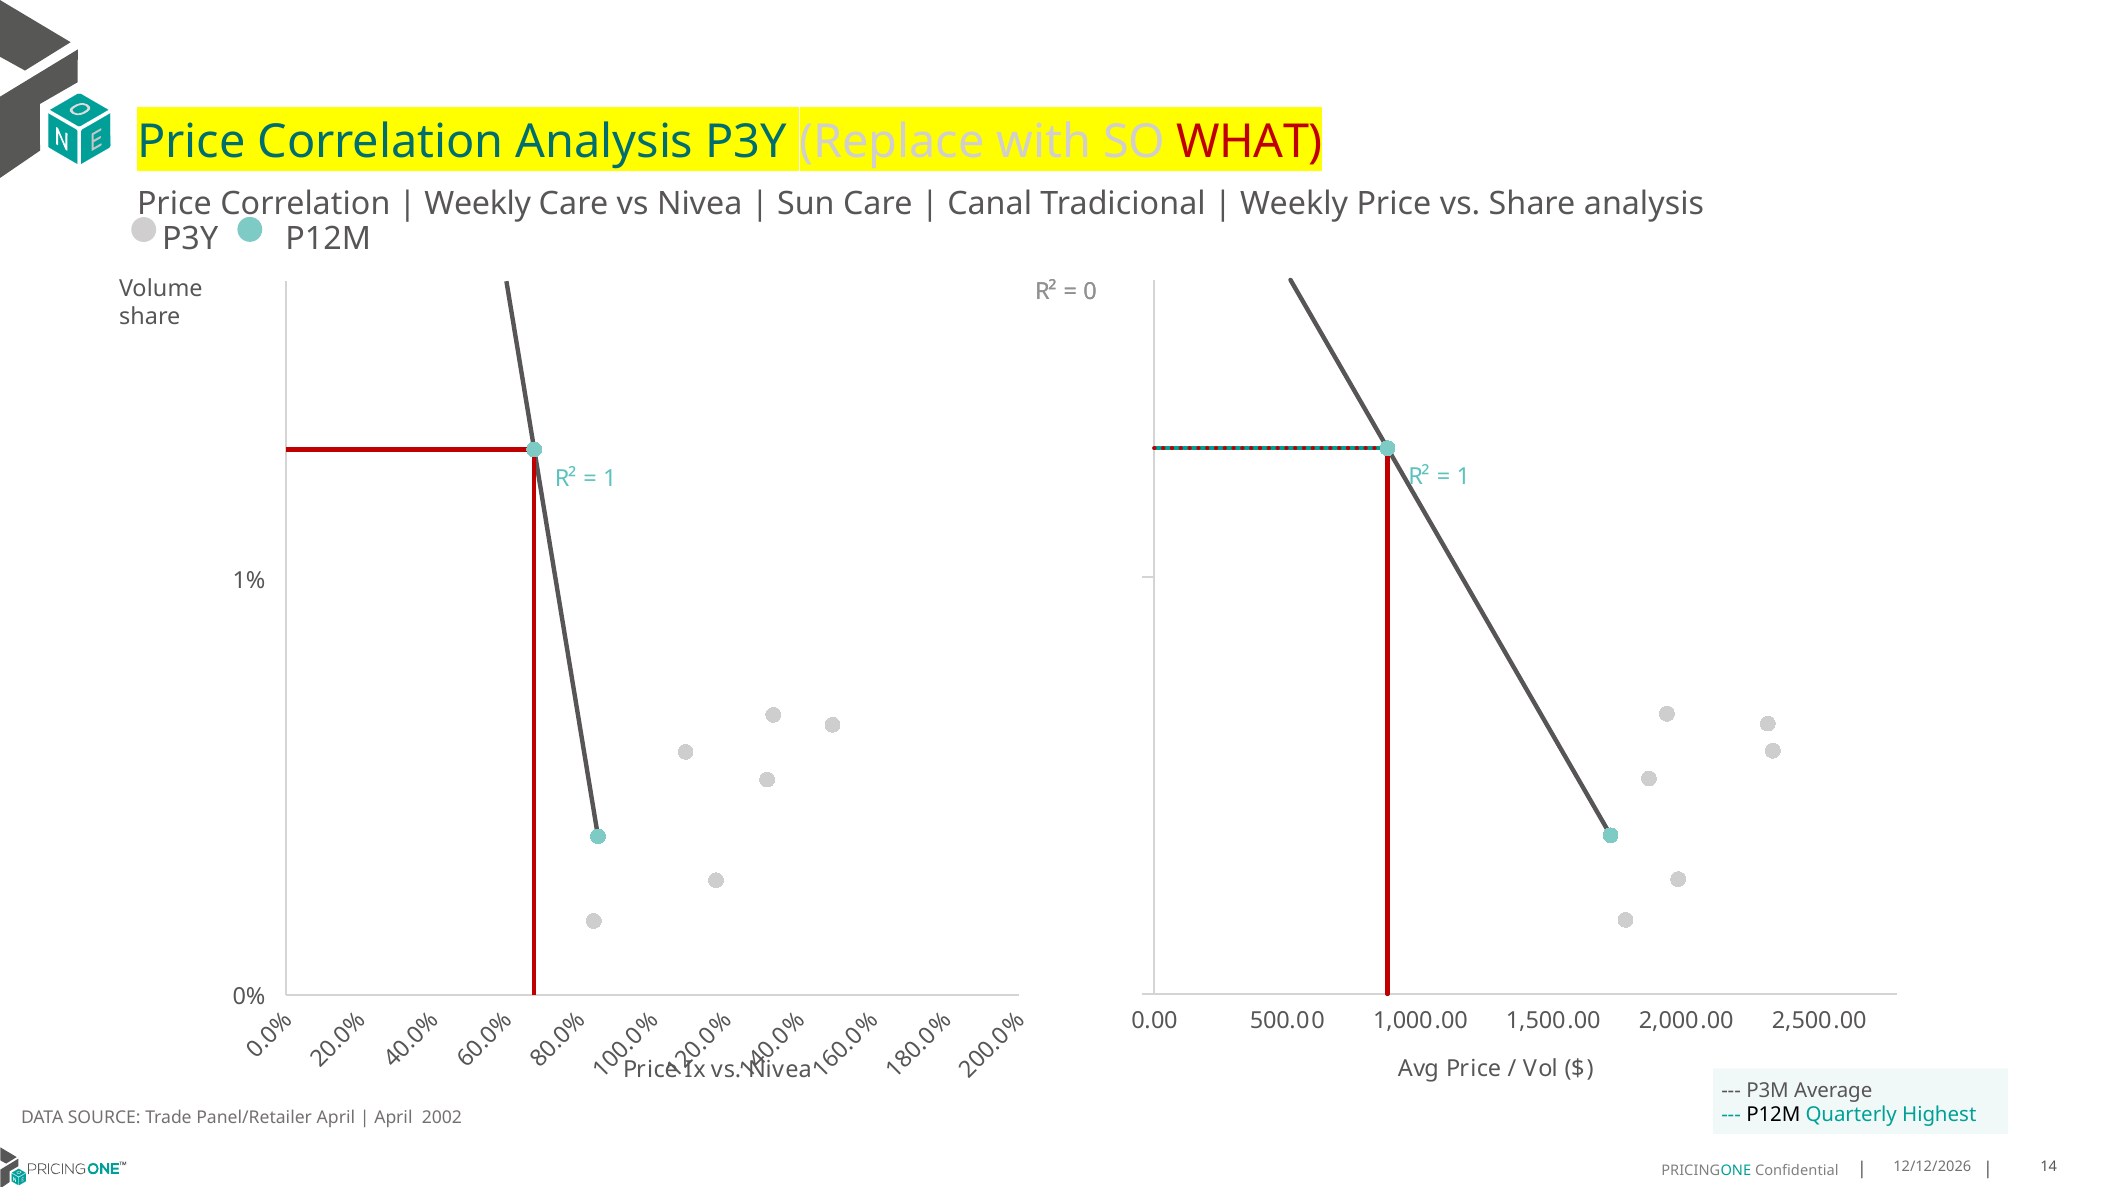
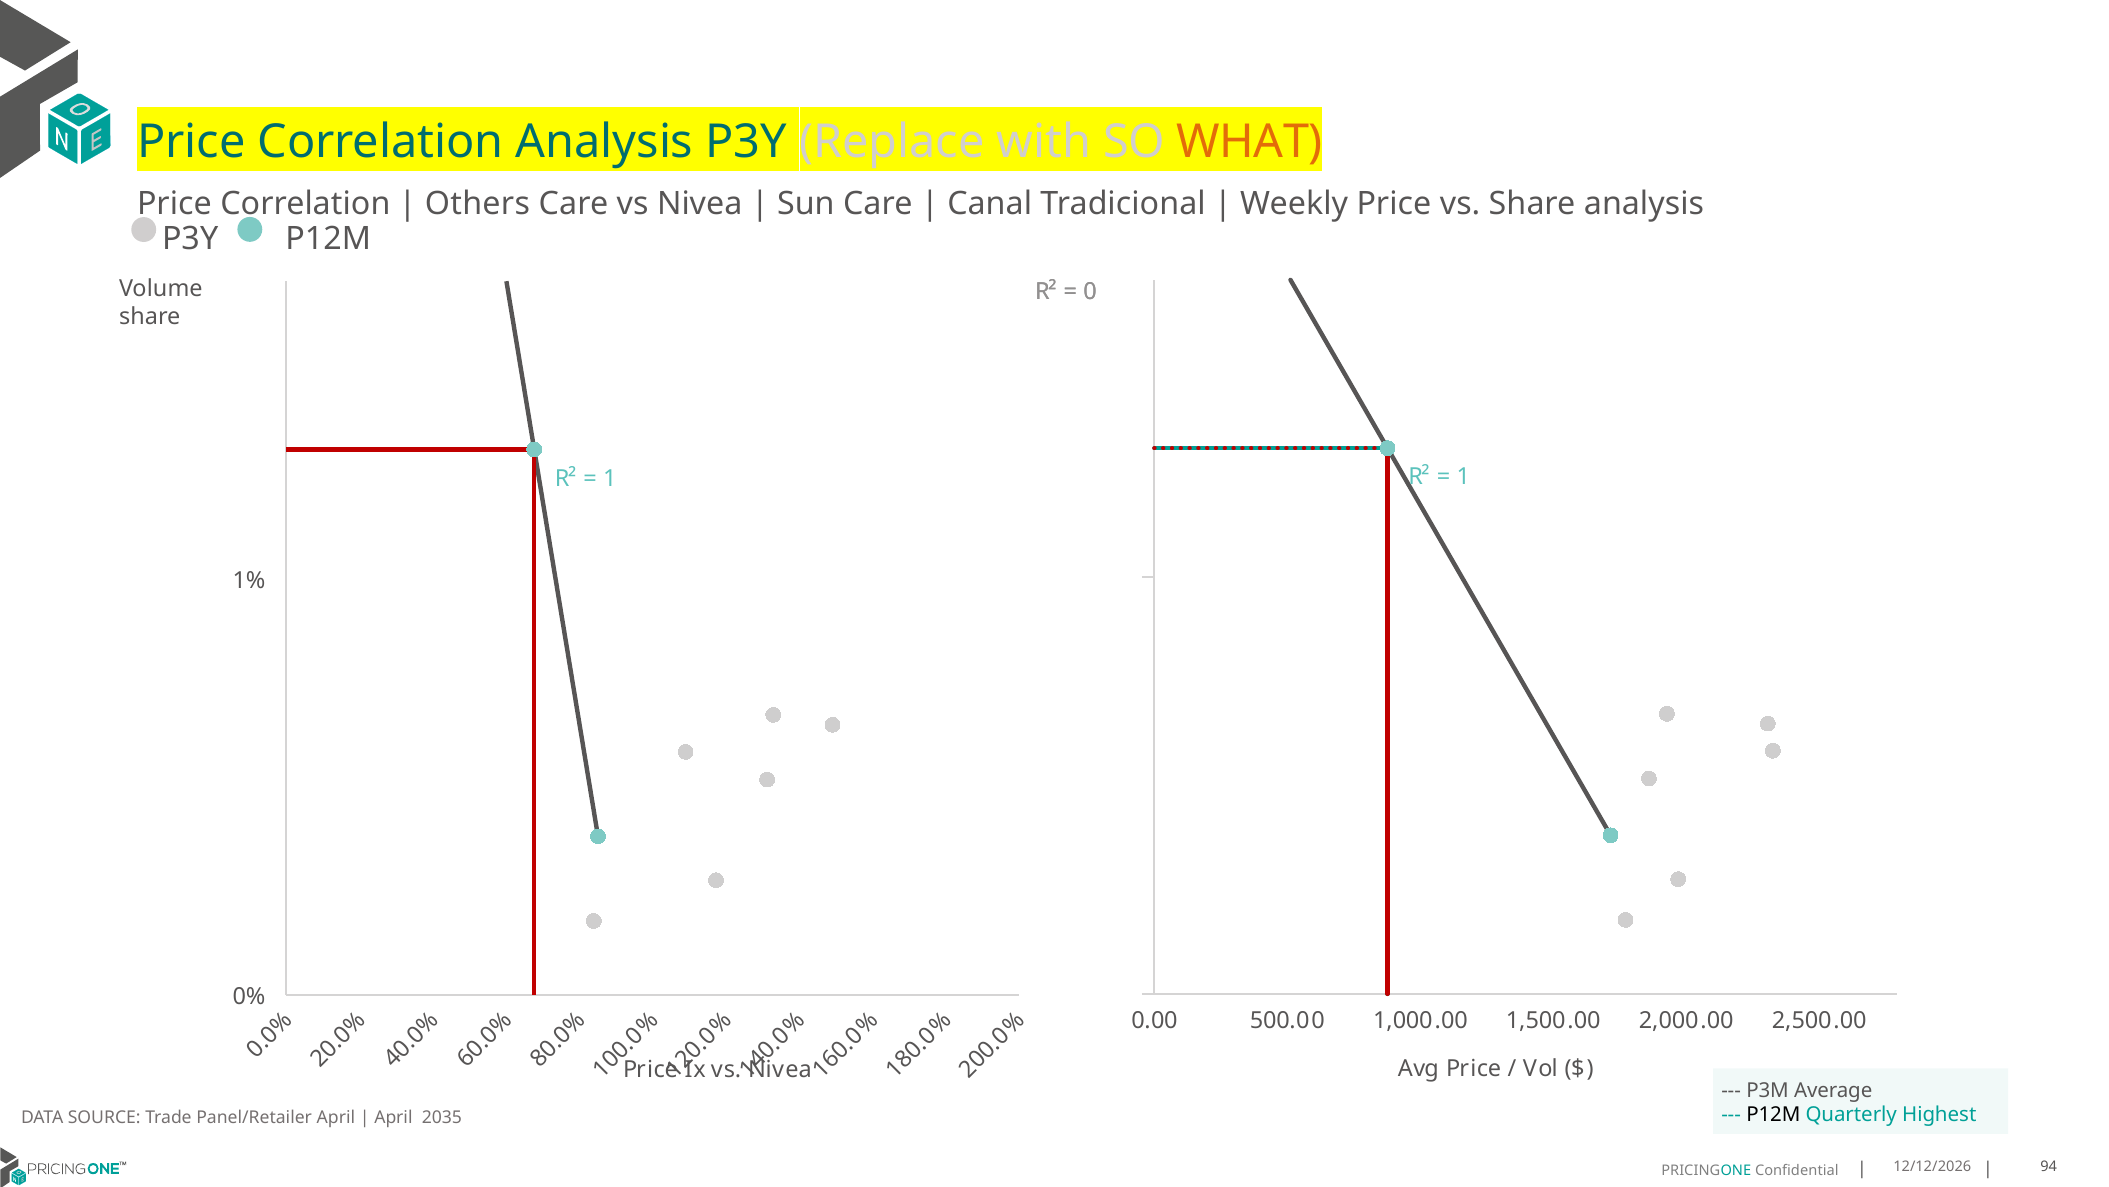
WHAT colour: red -> orange (1250, 142)
Weekly: Weekly -> Others (477, 204)
2002: 2002 -> 2035 (442, 1117)
14: 14 -> 94 (2049, 1166)
